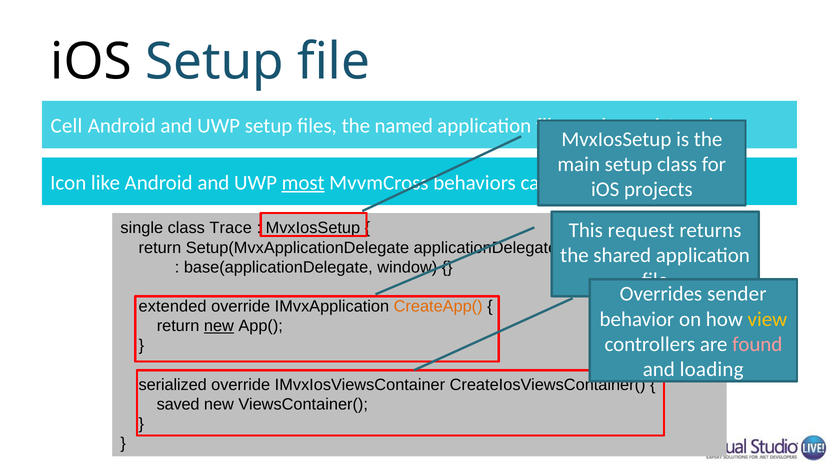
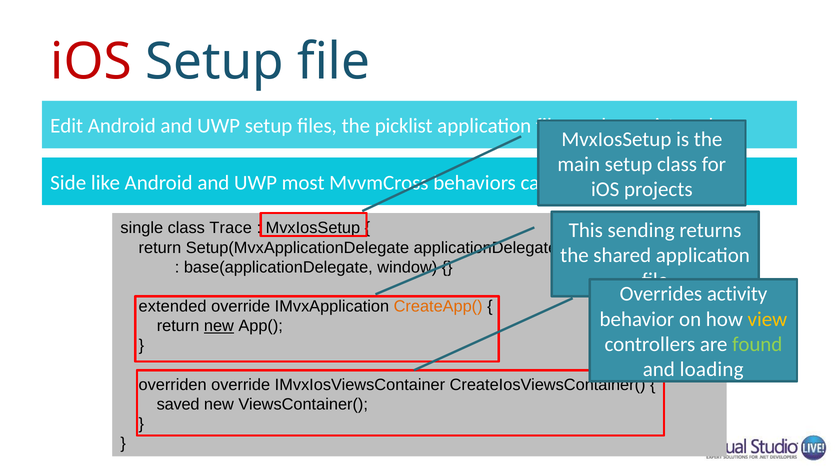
iOS colour: black -> red (91, 62)
Cell: Cell -> Edit (67, 126)
named: named -> picklist (404, 126)
Icon: Icon -> Side (68, 183)
most underline: present -> none (303, 183)
request: request -> sending (641, 230)
sender: sender -> activity (737, 294)
found colour: pink -> light green (757, 344)
serialized: serialized -> overriden (173, 385)
